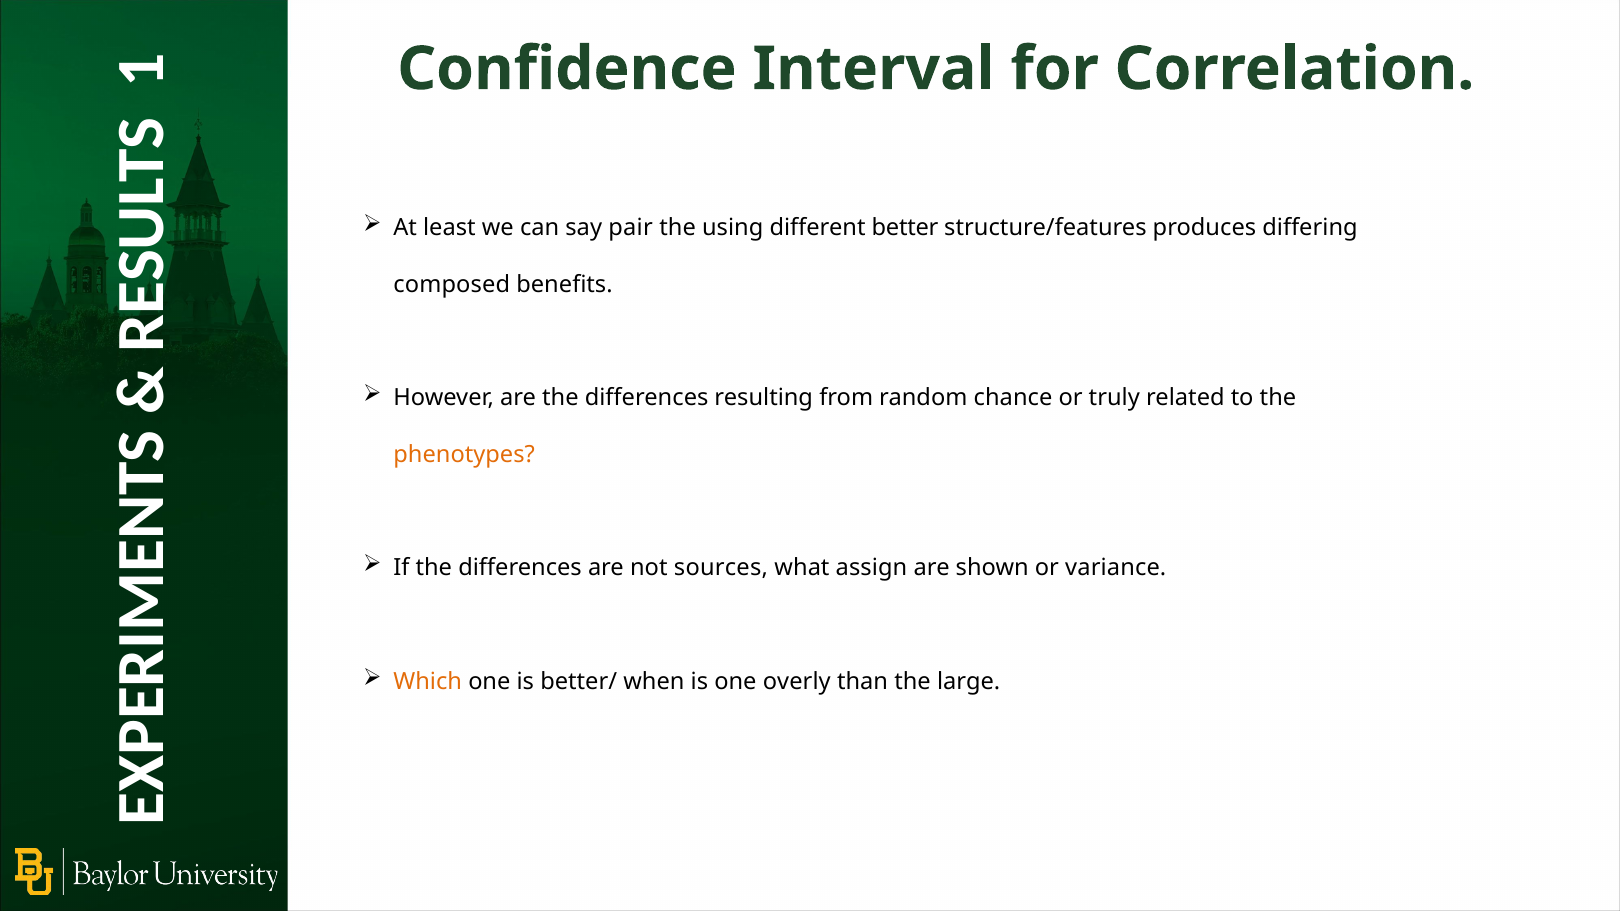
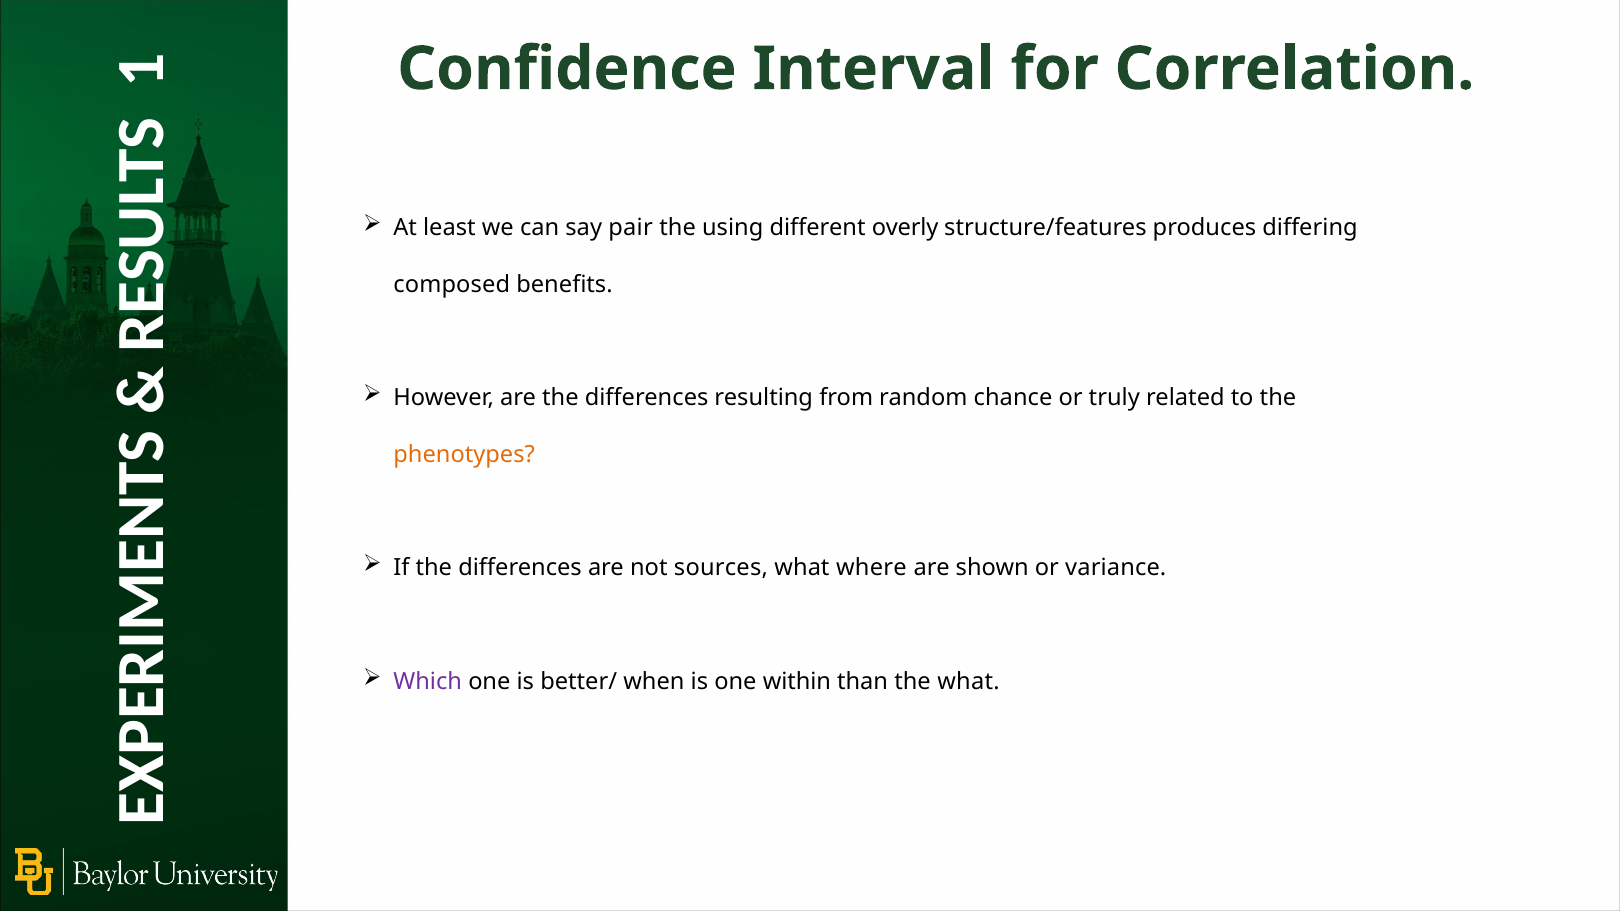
better: better -> overly (905, 228)
assign: assign -> where (871, 568)
Which colour: orange -> purple (428, 682)
overly: overly -> within (797, 682)
the large: large -> what (969, 682)
